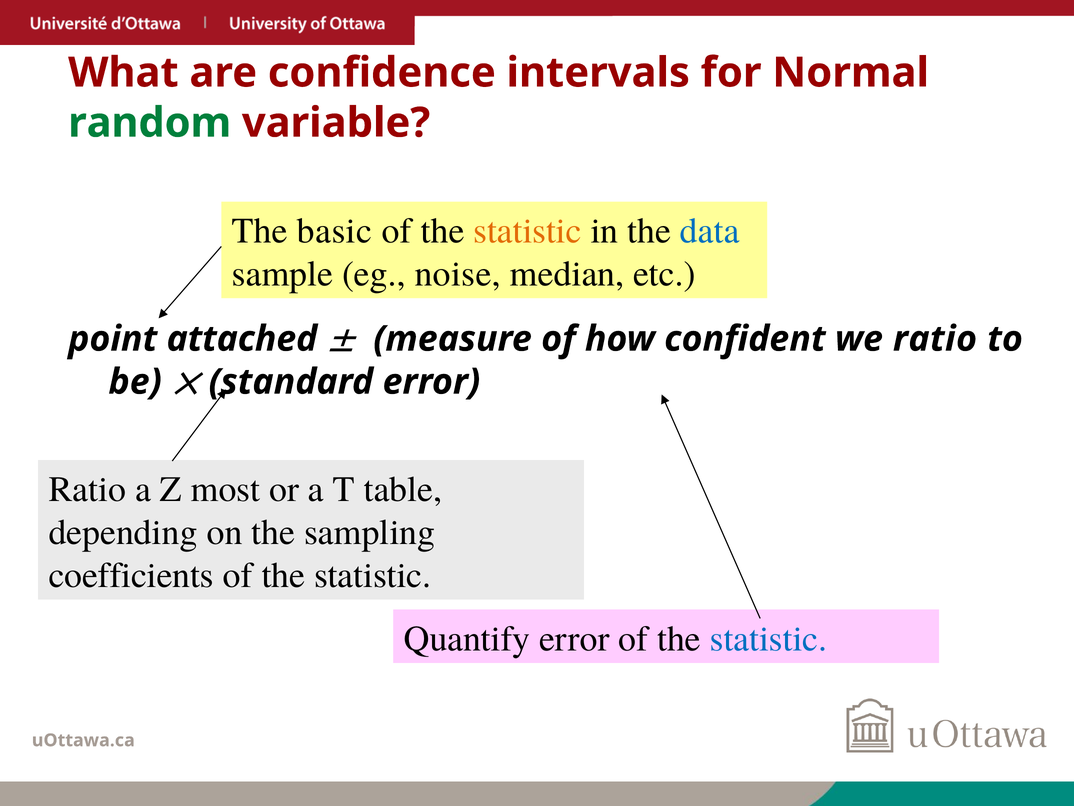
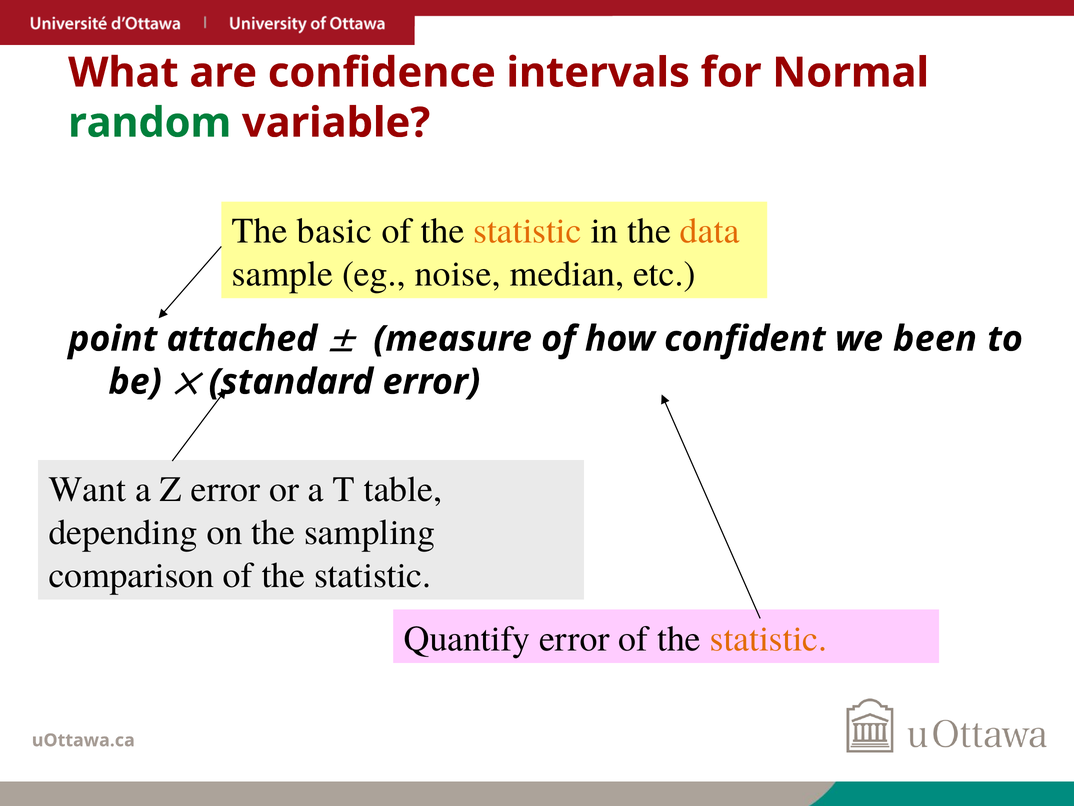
data colour: blue -> orange (710, 231)
we ratio: ratio -> been (935, 339)
Ratio: Ratio -> Want (87, 489)
Z most: most -> error (225, 489)
coefficients: coefficients -> comparison (131, 575)
statistic colour: blue -> orange (768, 638)
